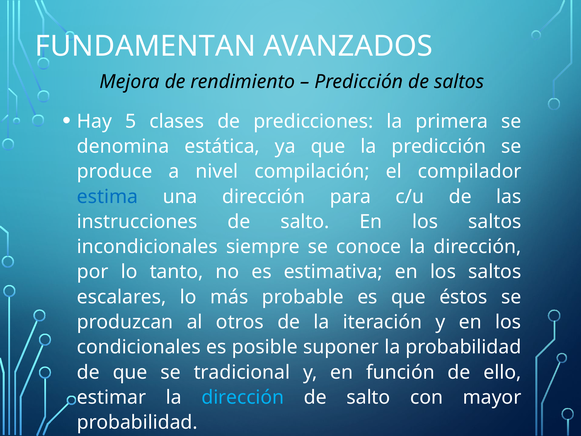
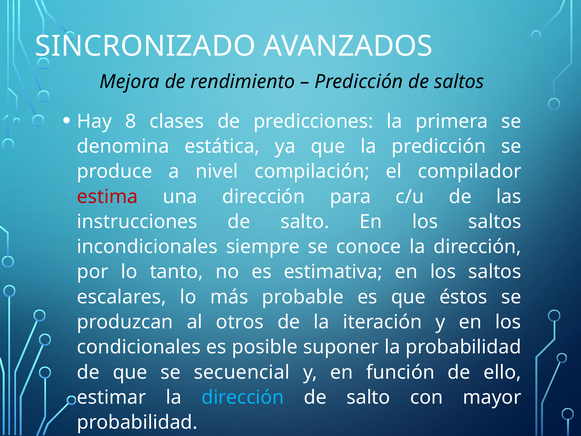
FUNDAMENTAN: FUNDAMENTAN -> SINCRONIZADO (145, 46)
5: 5 -> 8 (131, 121)
estima colour: blue -> red (108, 196)
tradicional: tradicional -> secuencial (242, 372)
